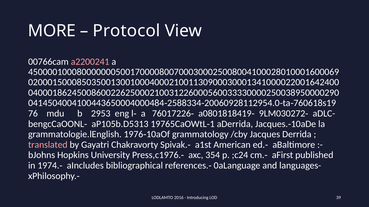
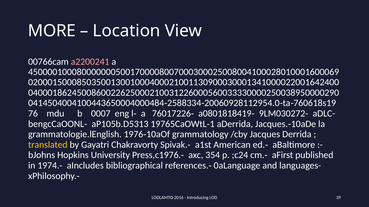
Protocol: Protocol -> Location (127, 31)
2953: 2953 -> 0007 (101, 114)
translated colour: pink -> yellow (48, 145)
